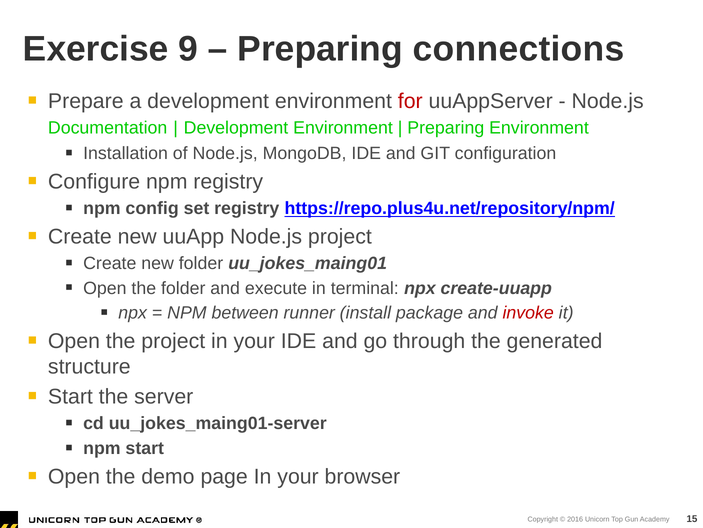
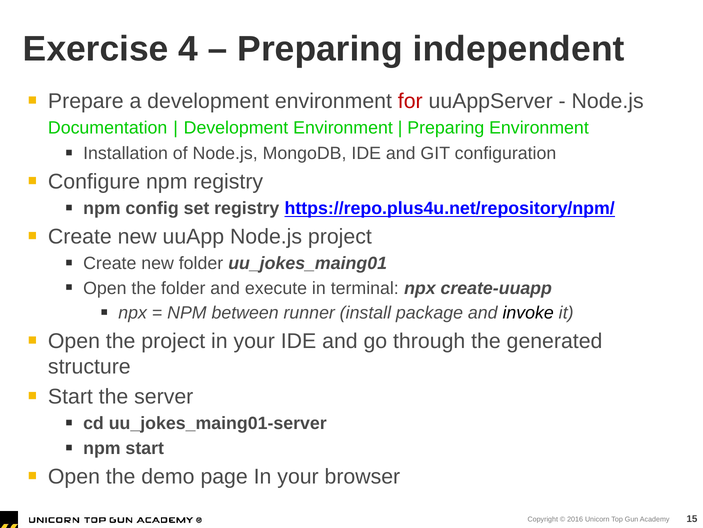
9: 9 -> 4 (188, 49)
connections: connections -> independent (519, 49)
invoke colour: red -> black (528, 313)
